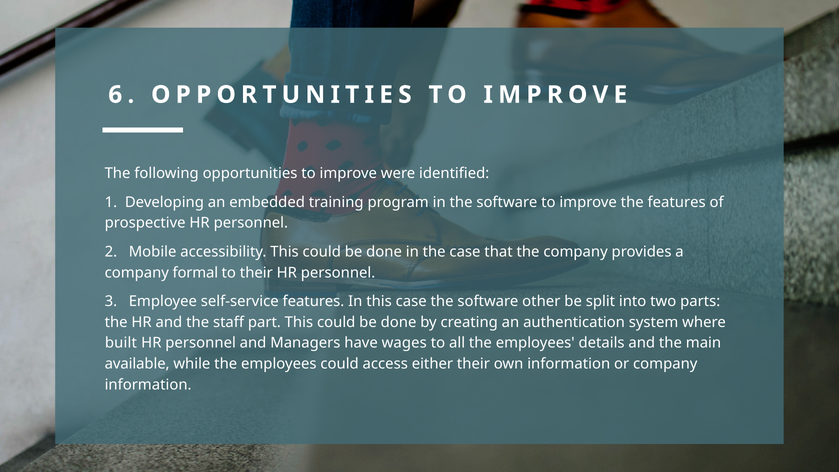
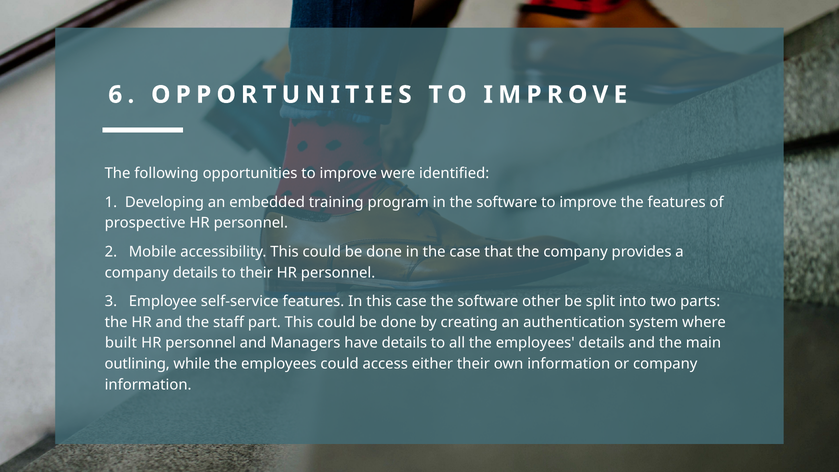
company formal: formal -> details (195, 273)
have wages: wages -> details (404, 343)
available: available -> outlining (137, 364)
